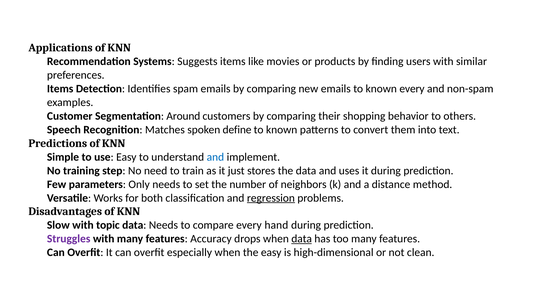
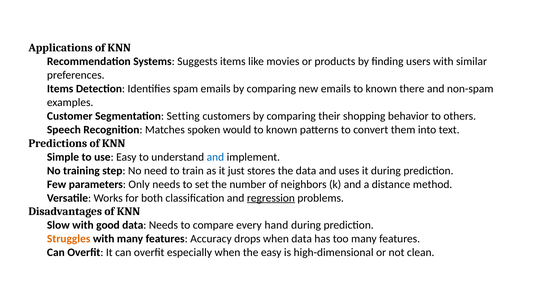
known every: every -> there (412, 89)
Around: Around -> Setting (183, 116)
define: define -> would (237, 130)
topic: topic -> good (108, 225)
Struggles colour: purple -> orange (69, 239)
data underline: present -> none (302, 239)
